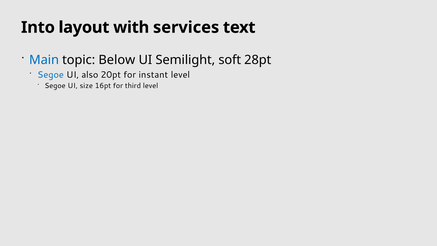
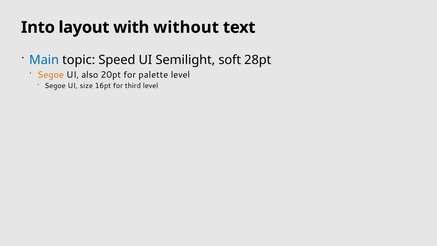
services: services -> without (186, 27)
Below: Below -> Speed (117, 60)
Segoe colour: blue -> orange (51, 75)
instant: instant -> palette (153, 75)
